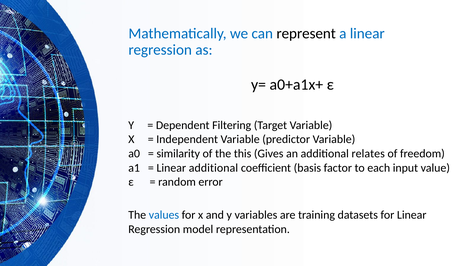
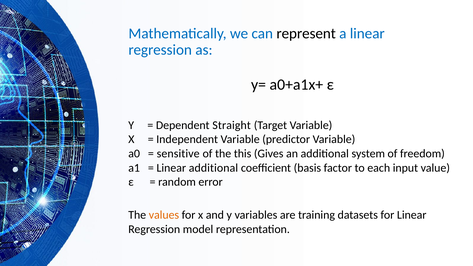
Filtering: Filtering -> Straight (232, 125)
similarity: similarity -> sensitive (178, 154)
relates: relates -> system (368, 154)
values colour: blue -> orange (164, 215)
